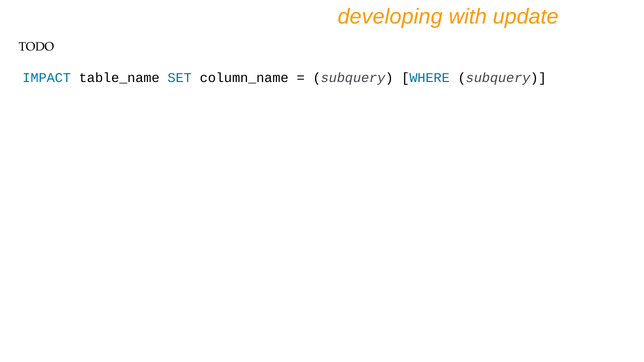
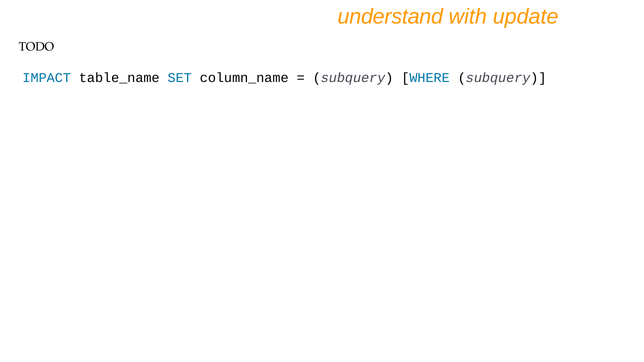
developing: developing -> understand (390, 17)
